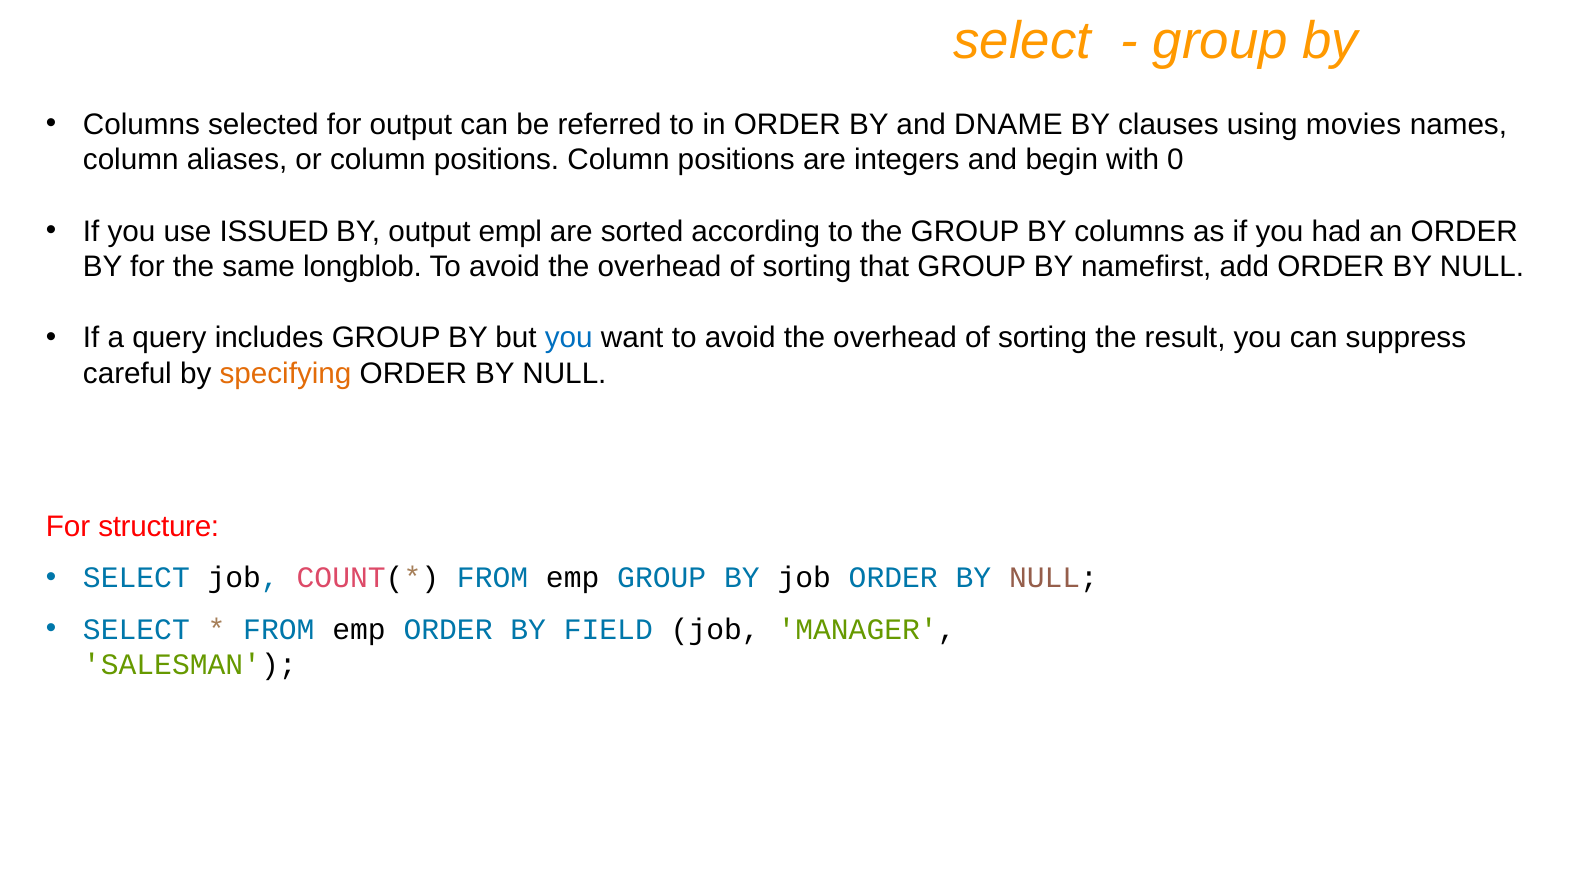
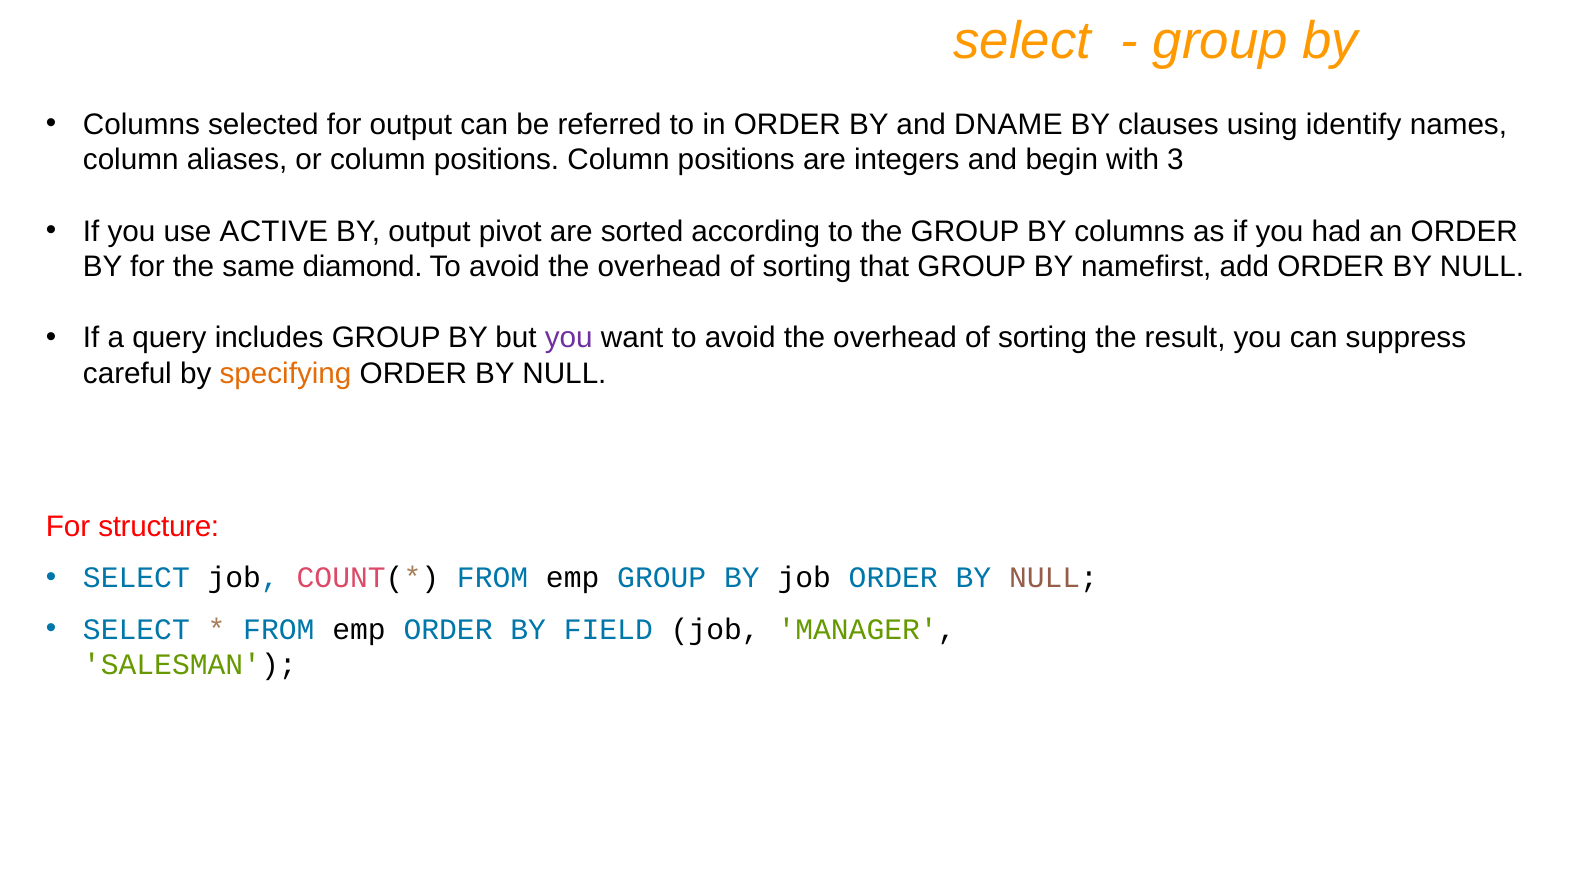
movies: movies -> identify (1354, 125)
0: 0 -> 3 (1175, 160)
ISSUED: ISSUED -> ACTIVE (274, 231)
empl: empl -> pivot (510, 231)
longblob: longblob -> diamond (363, 267)
you colour: blue -> purple (569, 338)
